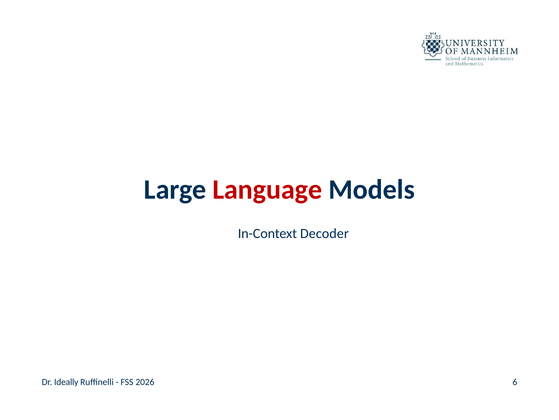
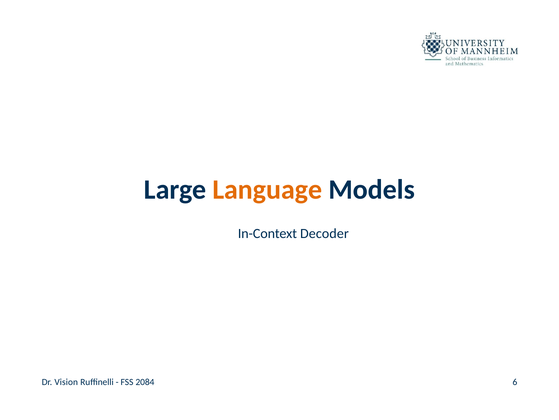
Language colour: red -> orange (267, 189)
Ideally: Ideally -> Vision (66, 381)
2026: 2026 -> 2084 (145, 381)
